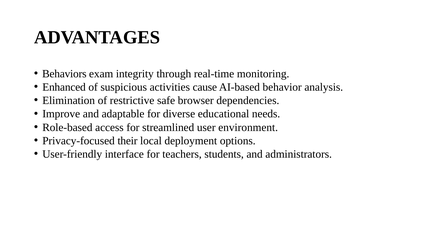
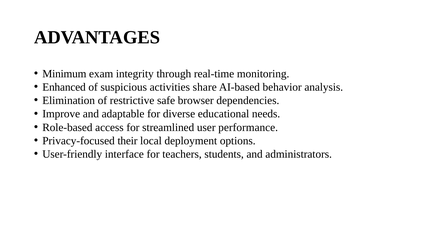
Behaviors: Behaviors -> Minimum (64, 74)
cause: cause -> share (205, 87)
environment: environment -> performance (248, 127)
